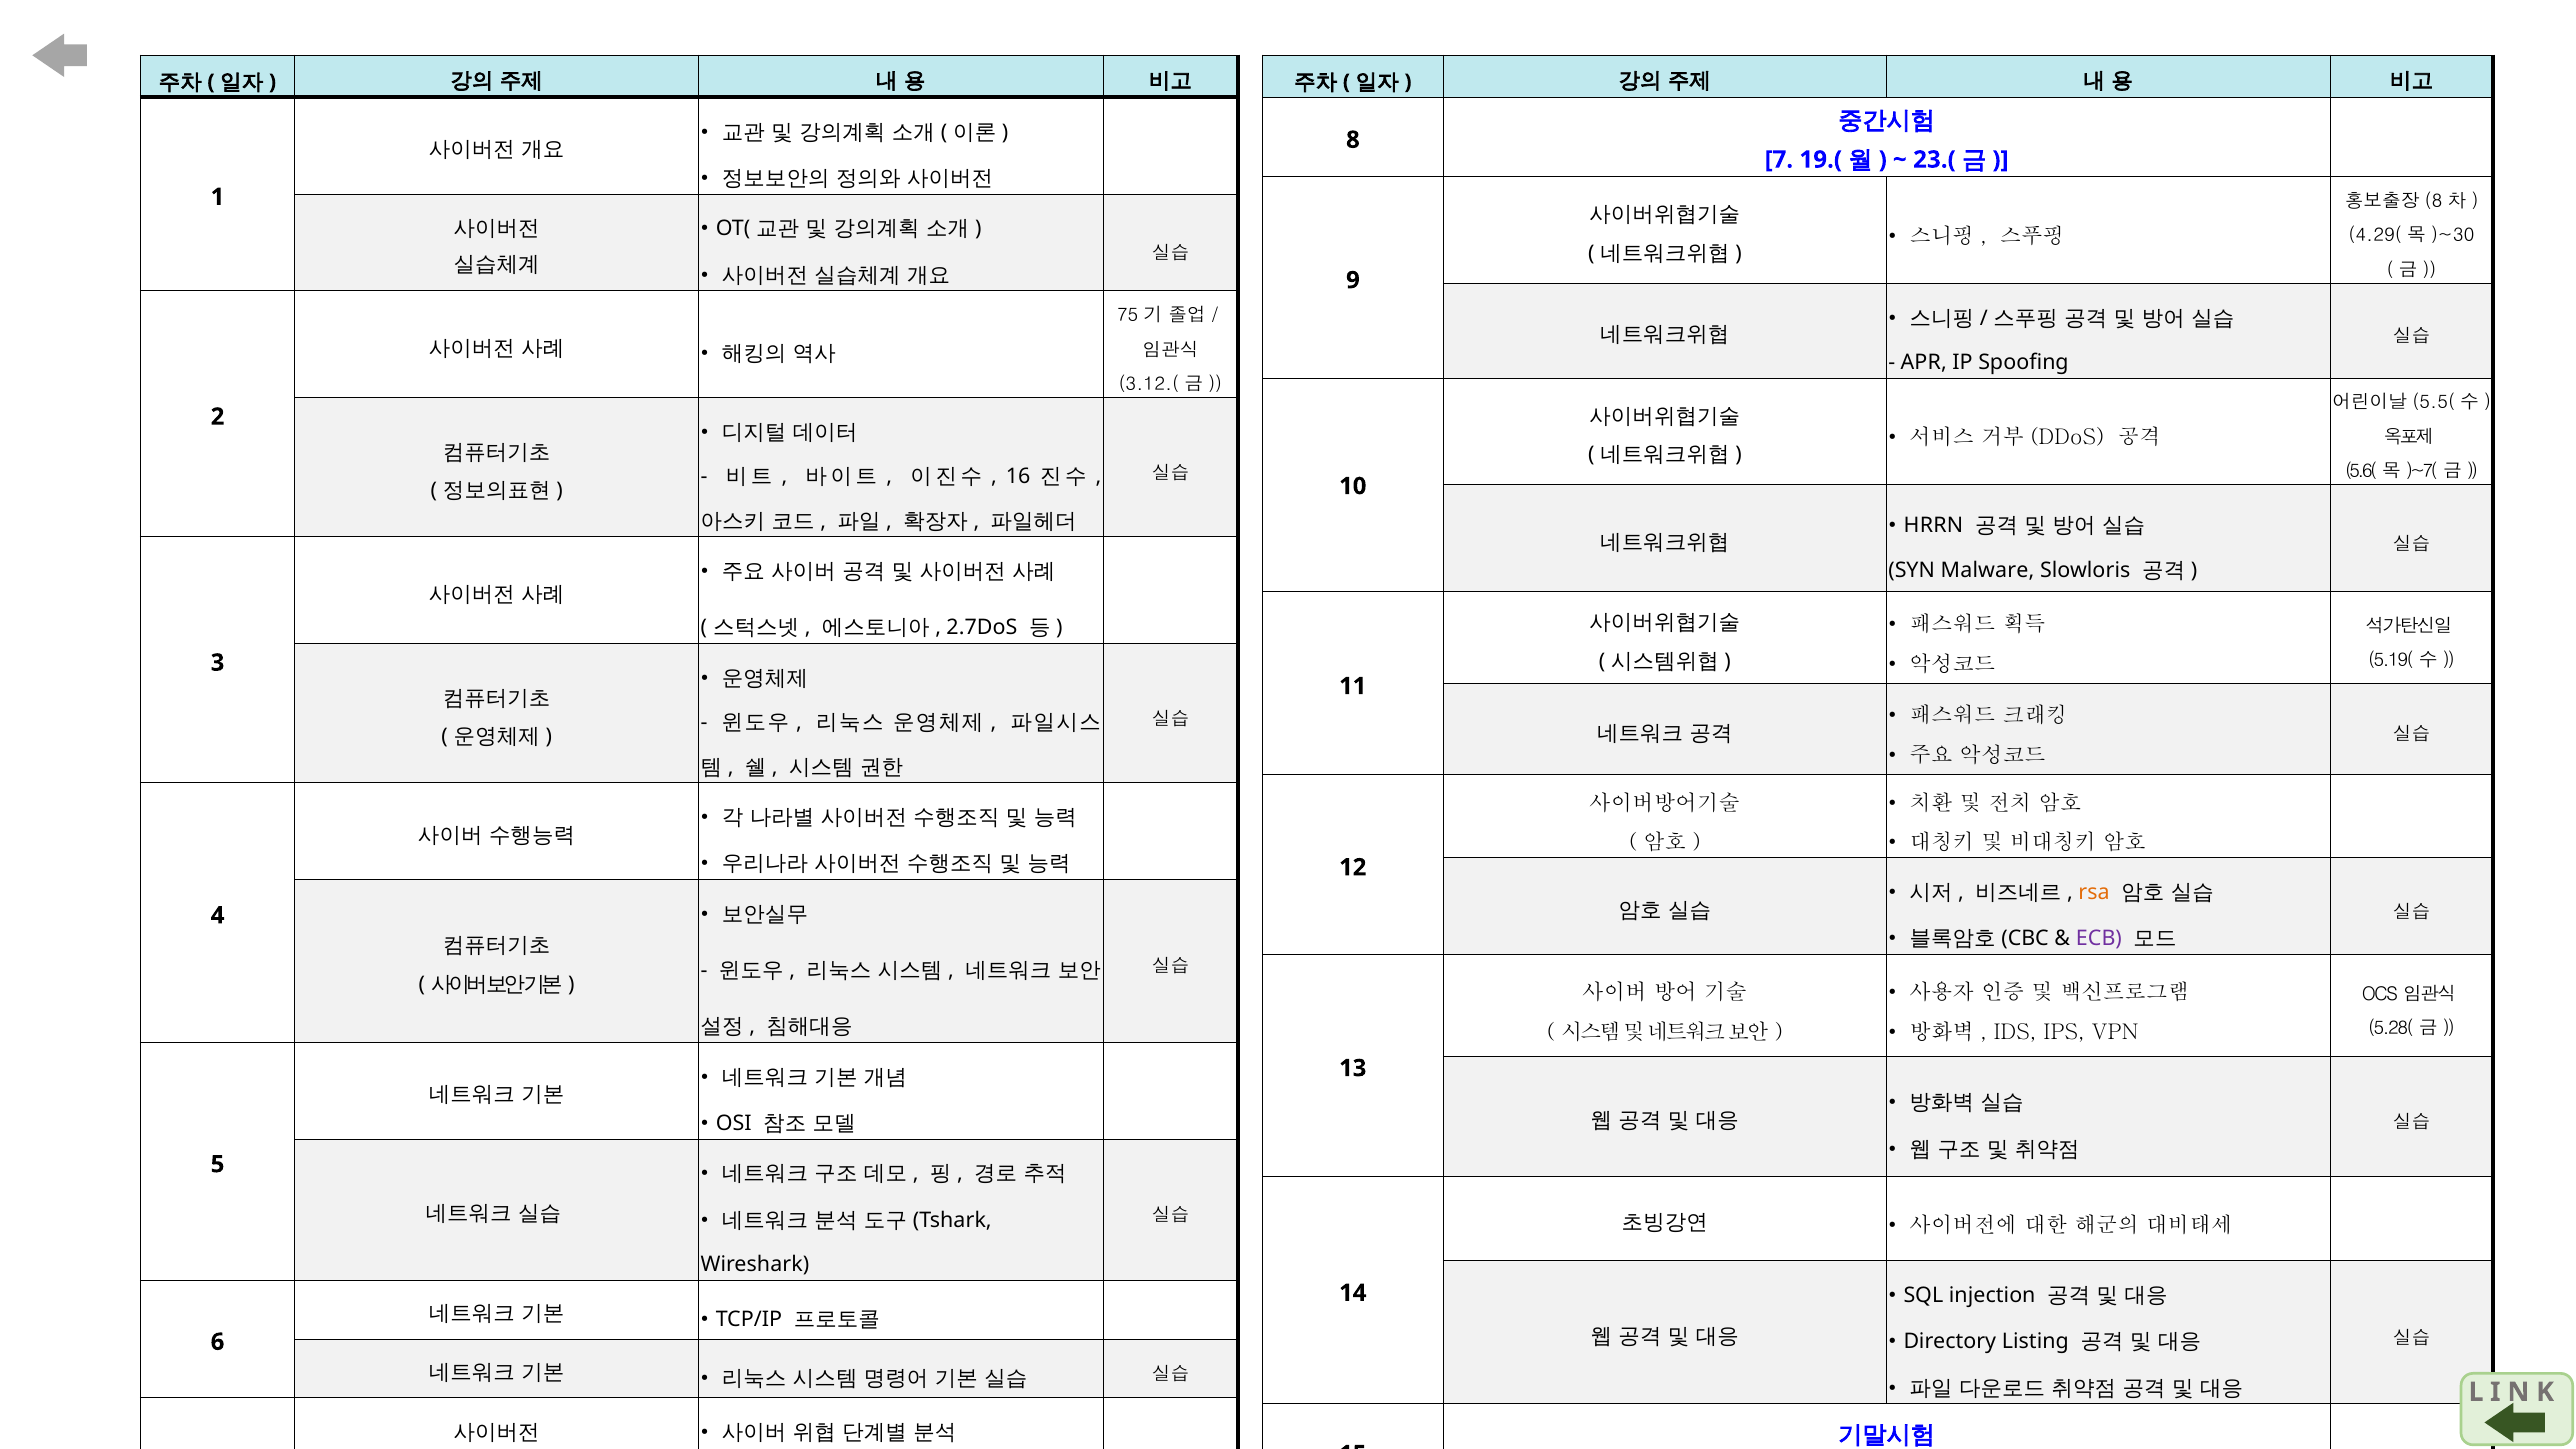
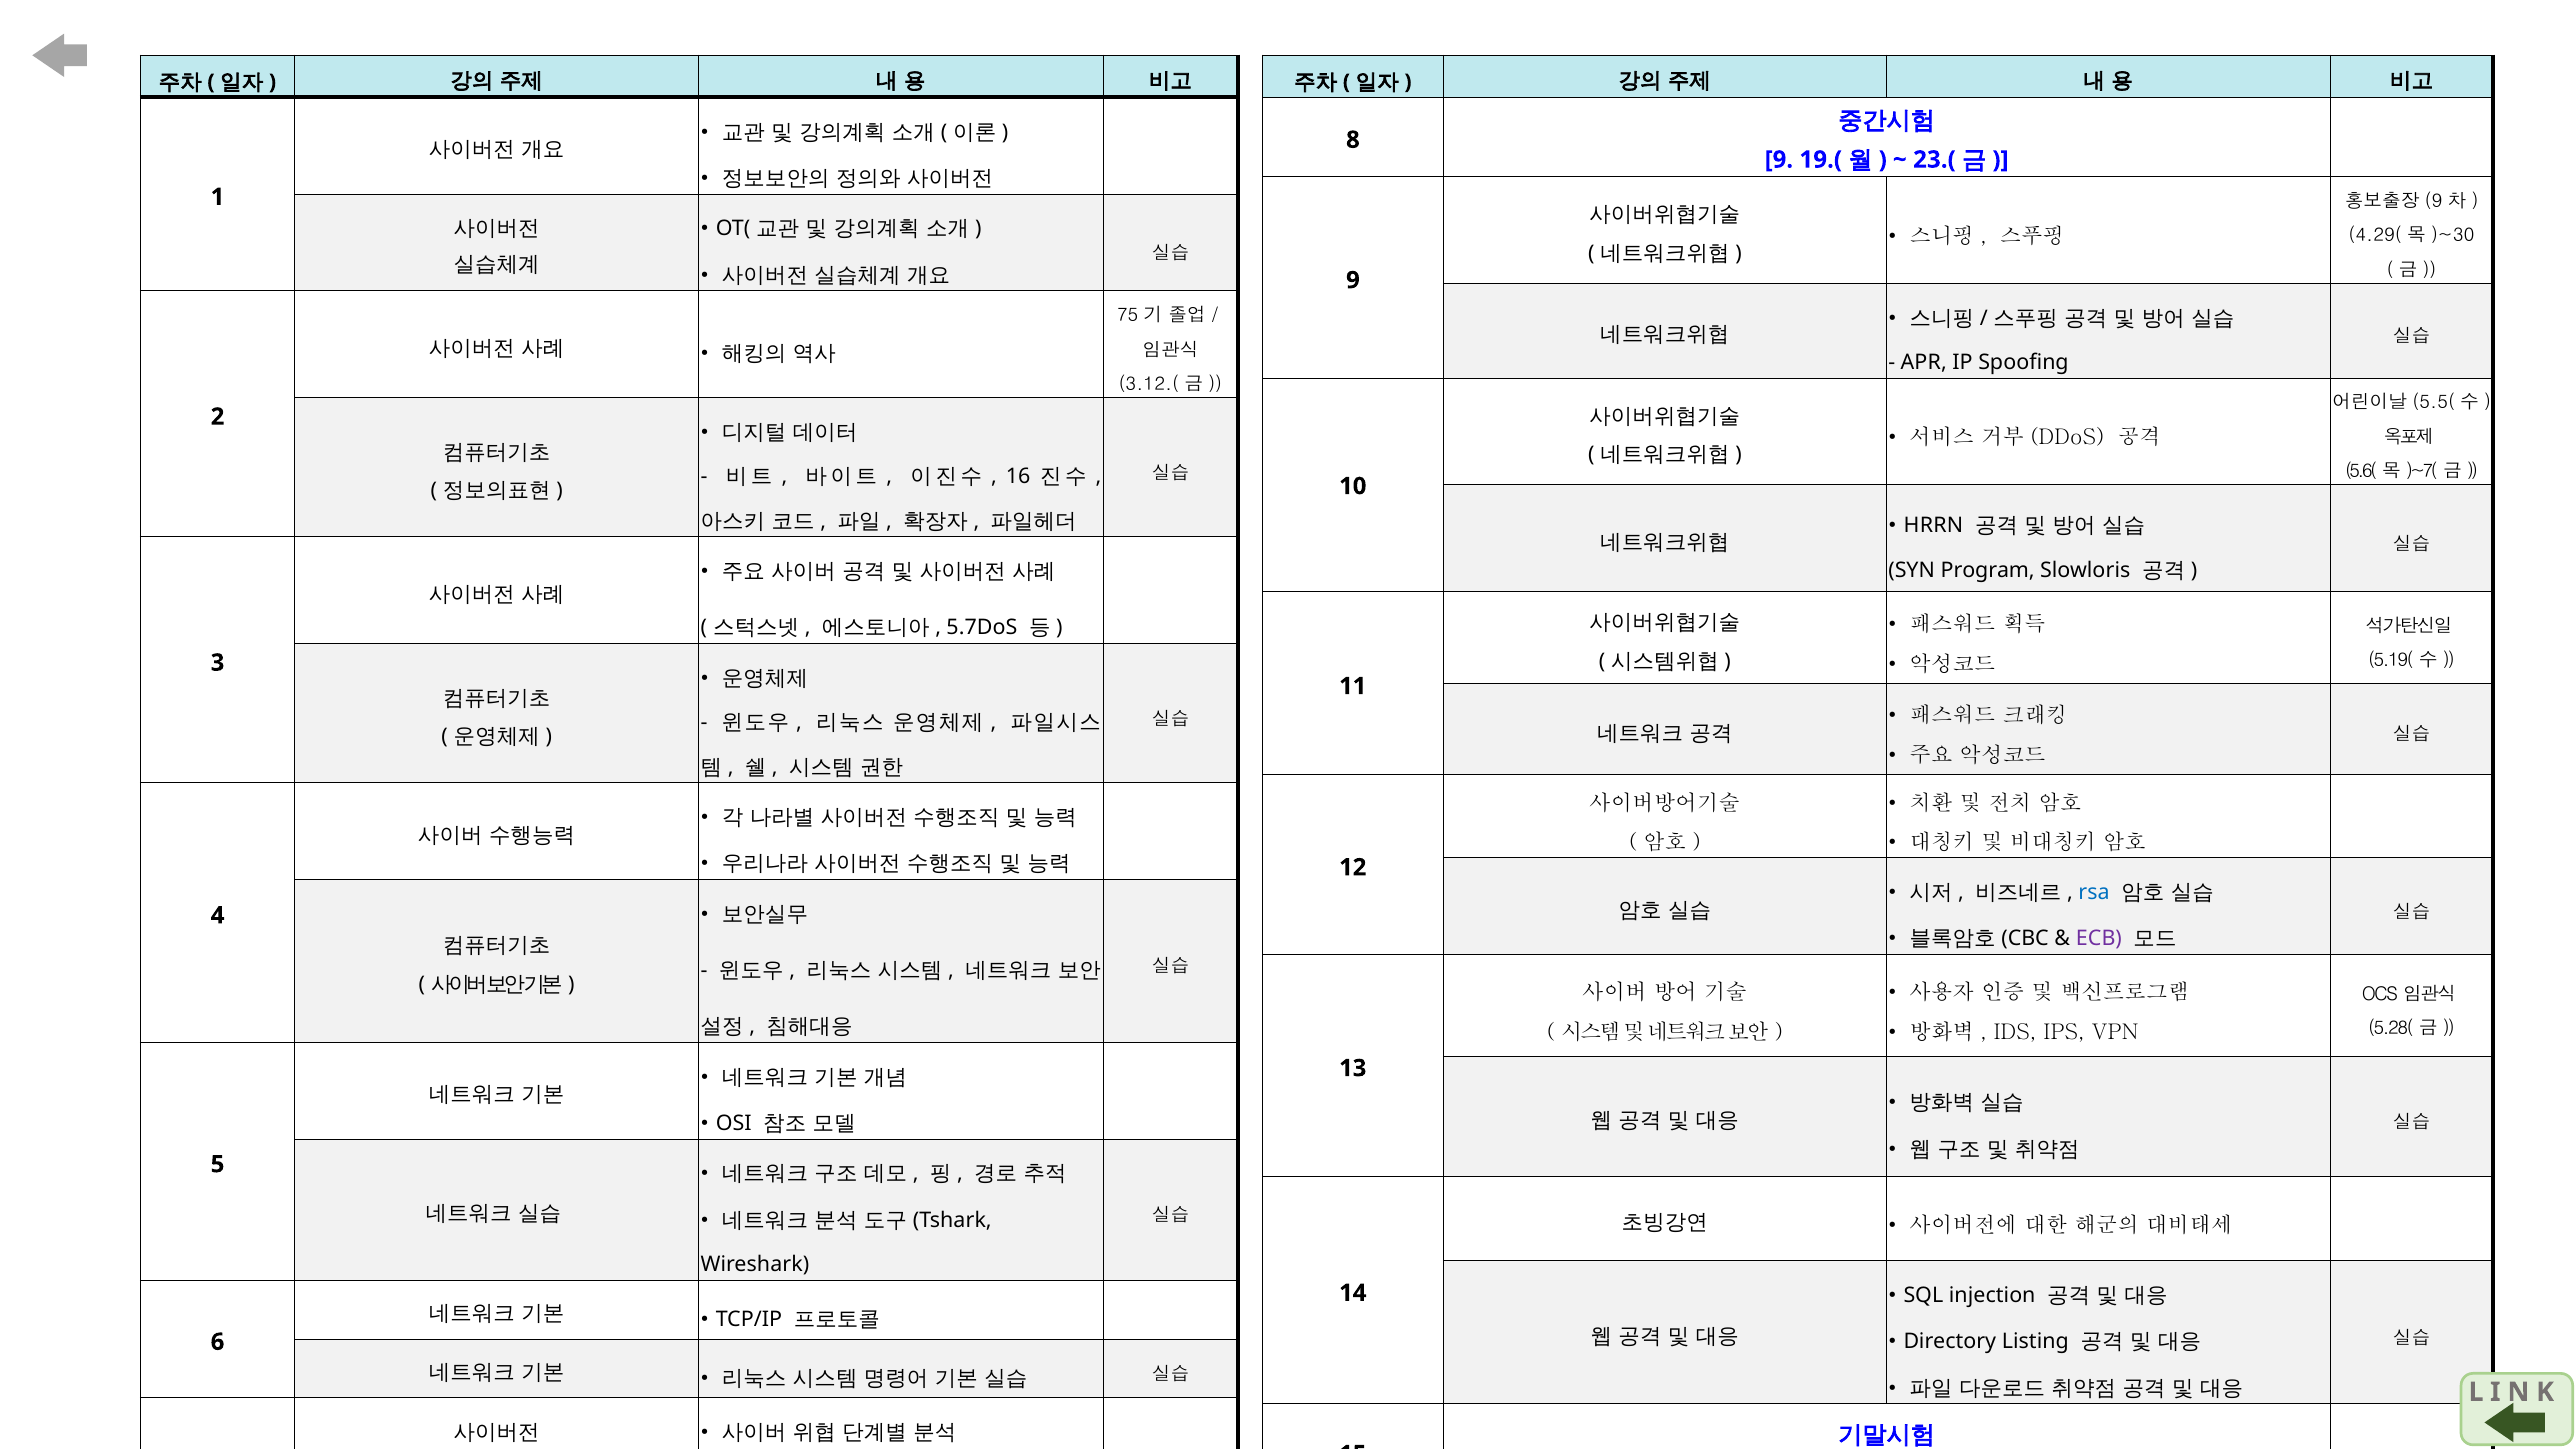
7: 7 -> 9 (1779, 160)
8: 8 -> 9 (2434, 201)
Malware: Malware -> Program (1988, 570)
2.7DoS: 2.7DoS -> 5.7DoS (982, 628)
rsa colour: orange -> blue (2094, 892)
